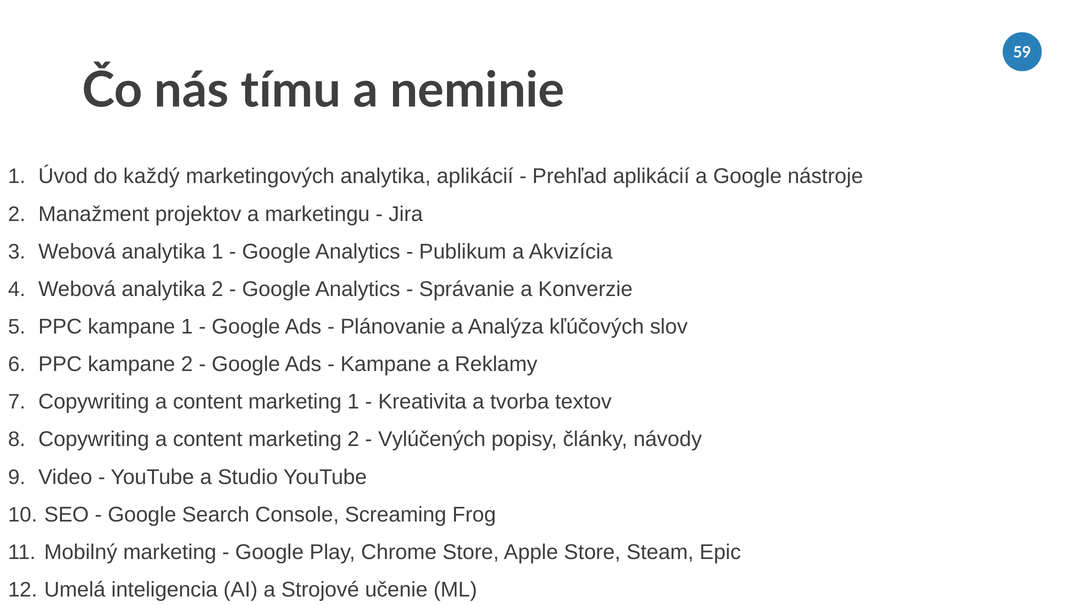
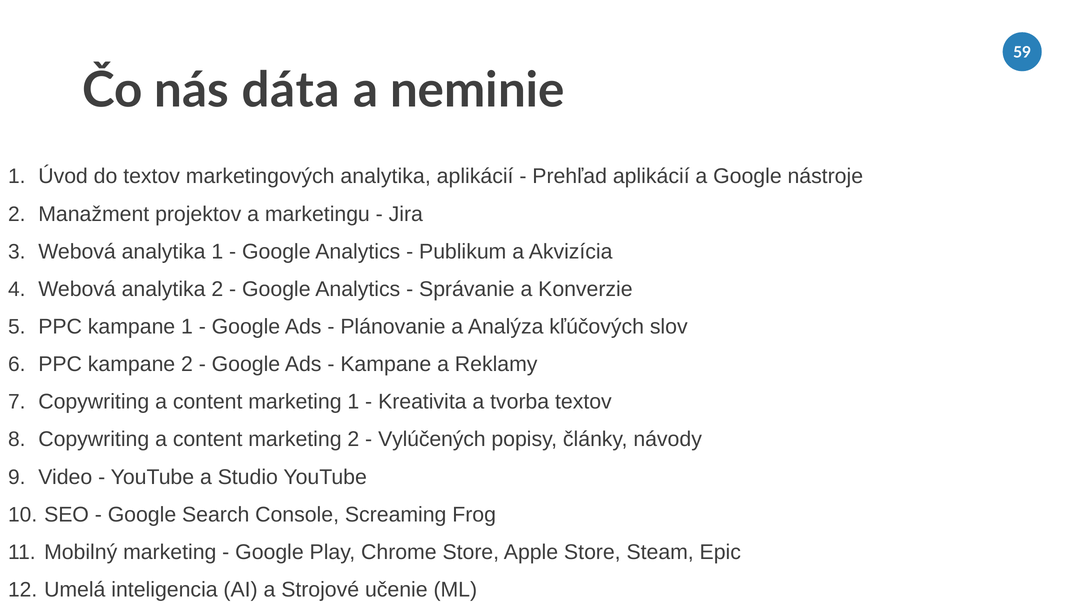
tímu: tímu -> dáta (291, 90)
do každý: každý -> textov (152, 177)
